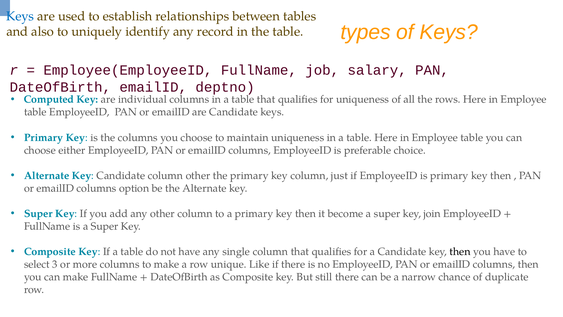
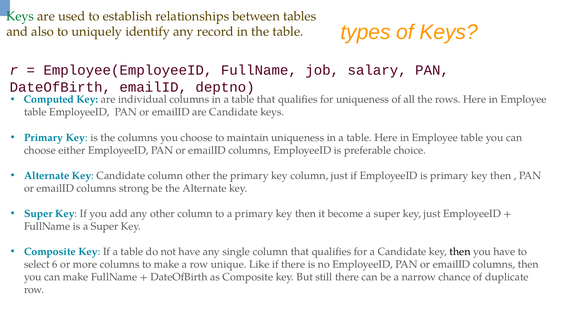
Keys colour: blue -> green (20, 16)
option: option -> strong (134, 188)
key join: join -> just (432, 213)
3: 3 -> 6 (55, 264)
